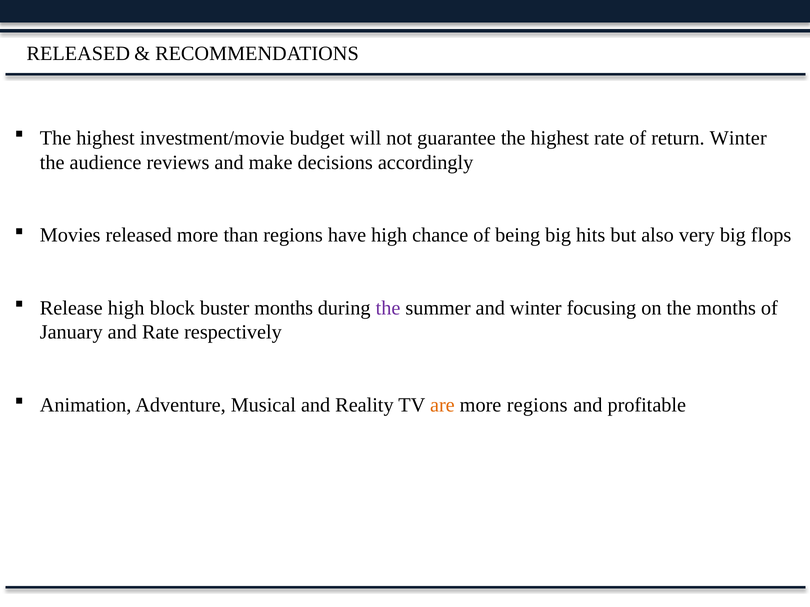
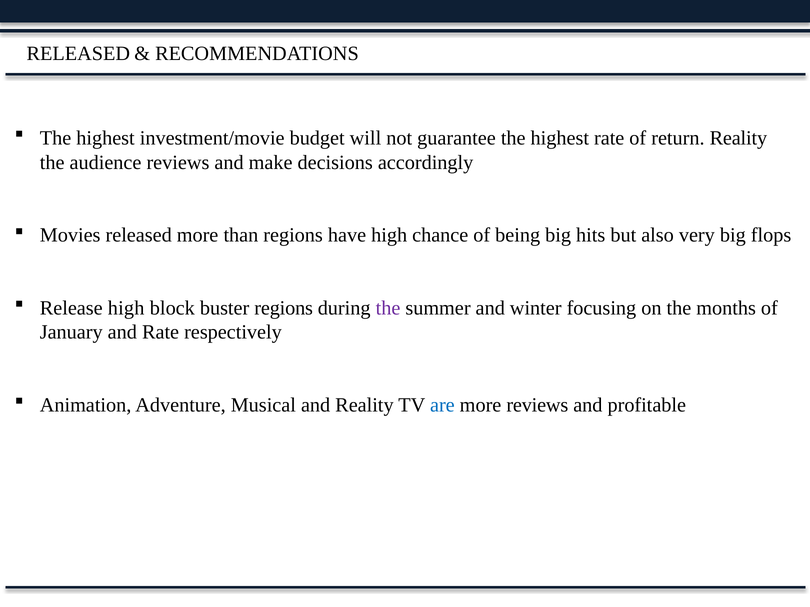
return Winter: Winter -> Reality (738, 138)
buster months: months -> regions (284, 308)
are colour: orange -> blue (442, 405)
more regions: regions -> reviews (537, 405)
